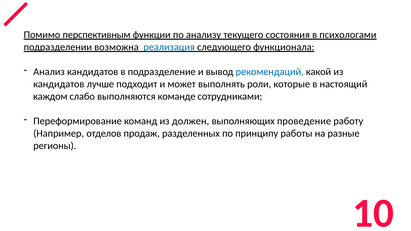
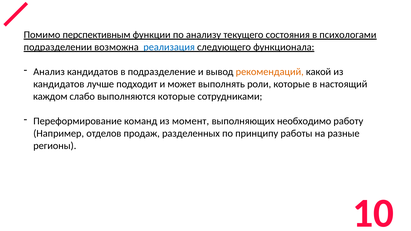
рекомендаций colour: blue -> orange (270, 72)
выполняются команде: команде -> которые (177, 97)
должен: должен -> момент (191, 121)
проведение: проведение -> необходимо (304, 121)
